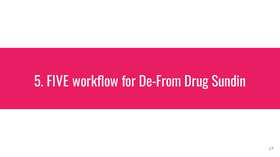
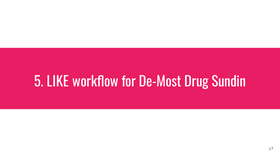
FIVE: FIVE -> LIKE (58, 82)
De-From: De-From -> De-Most (160, 82)
